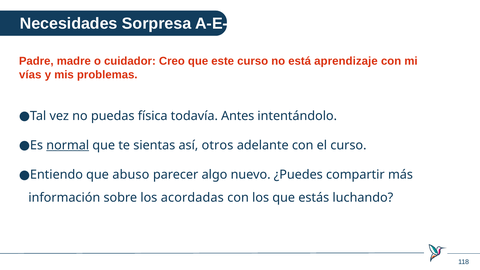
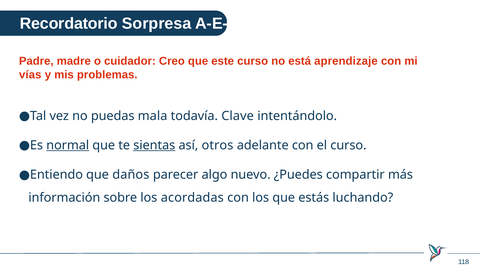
Necesidades: Necesidades -> Recordatorio (69, 23)
física: física -> mala (153, 116)
Antes: Antes -> Clave (238, 116)
sientas underline: none -> present (154, 145)
abuso: abuso -> daños (131, 175)
